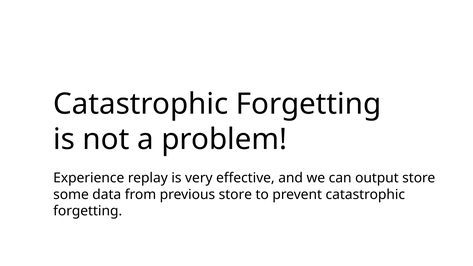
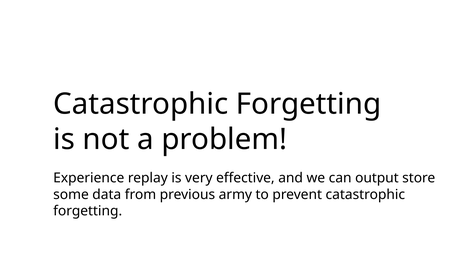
previous store: store -> army (235, 195)
